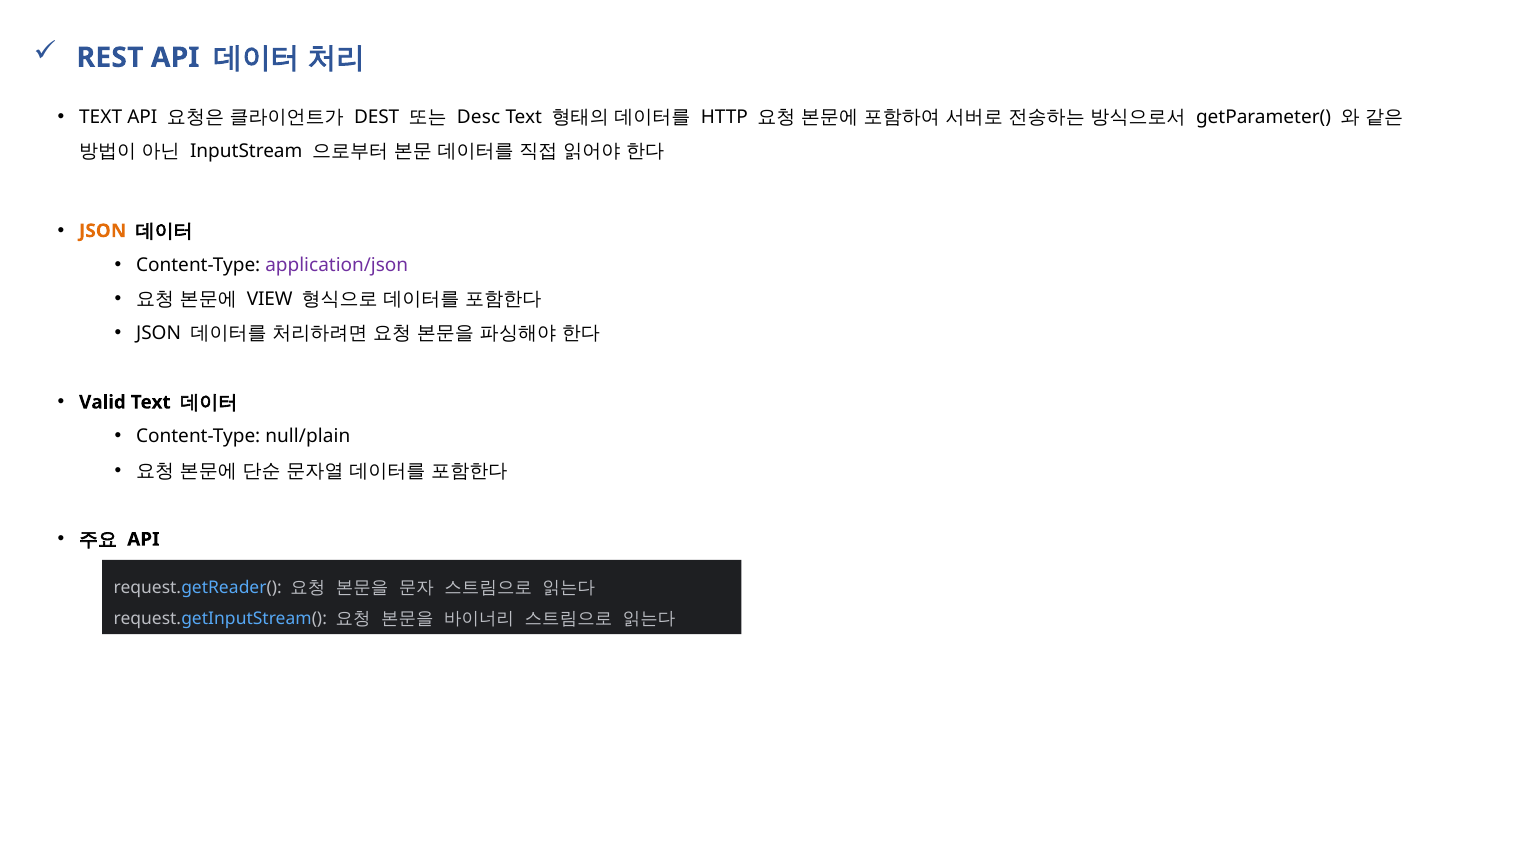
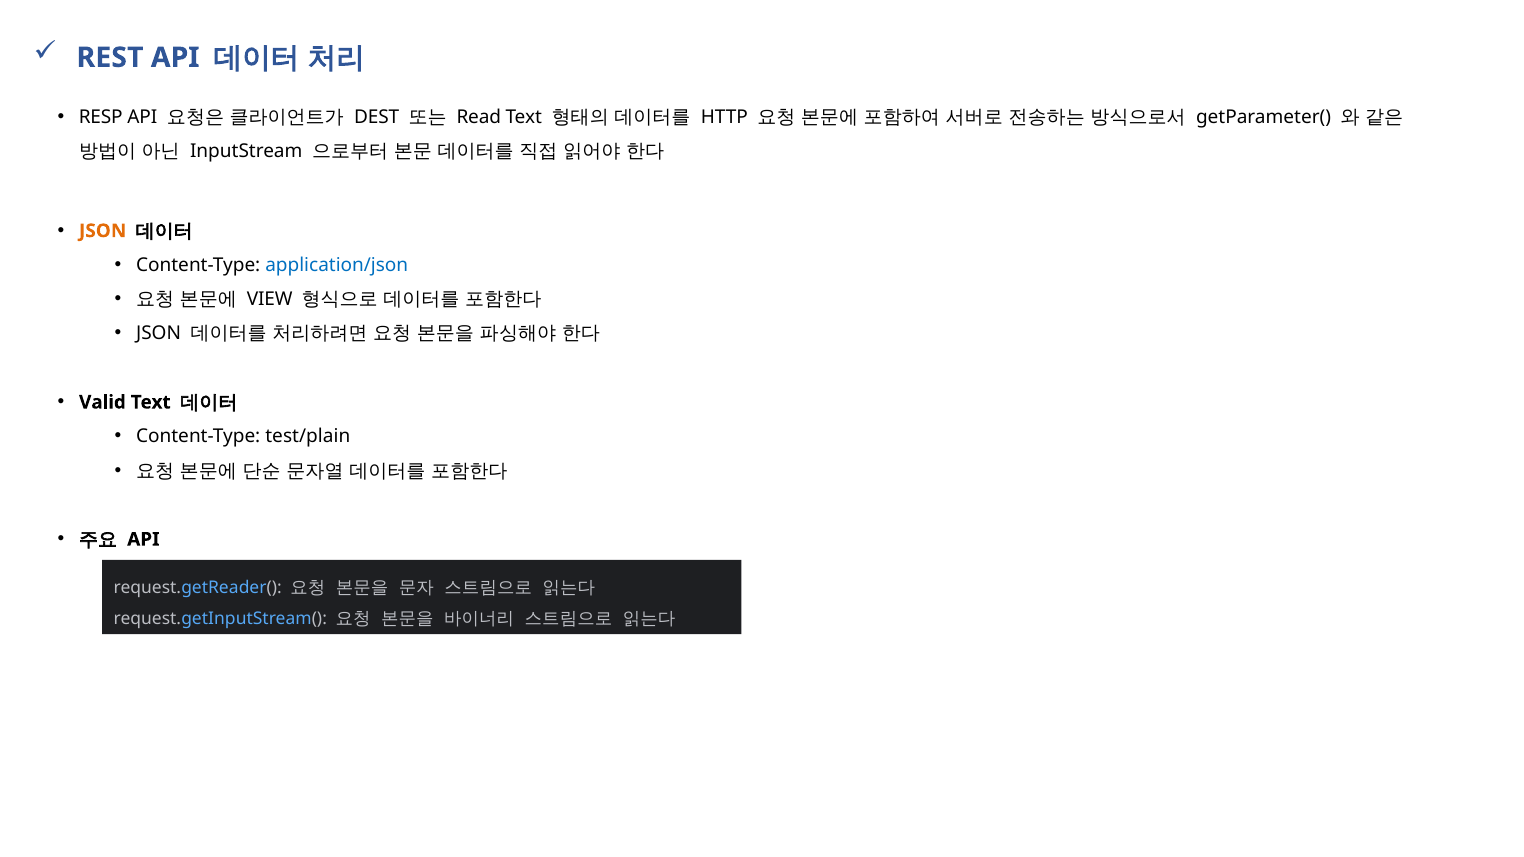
TEXT: TEXT -> RESP (101, 117)
Desc: Desc -> Read (479, 117)
application/json colour: purple -> blue (337, 265)
null/plain: null/plain -> test/plain (308, 437)
